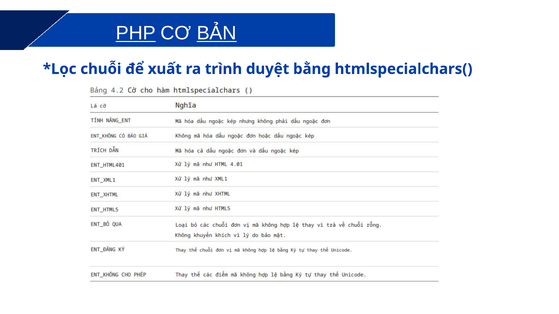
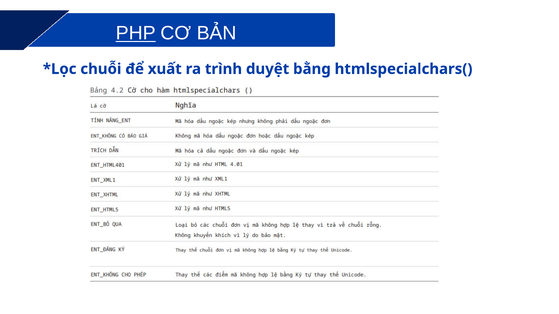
BẢN underline: present -> none (217, 33)
